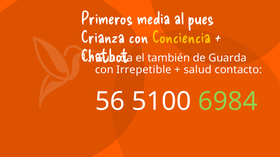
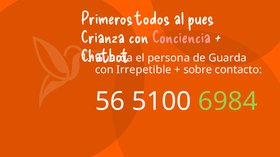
media: media -> todos (154, 19)
Conciencia colour: yellow -> pink (182, 38)
también: también -> persona (169, 58)
salud: salud -> sobre (198, 70)
